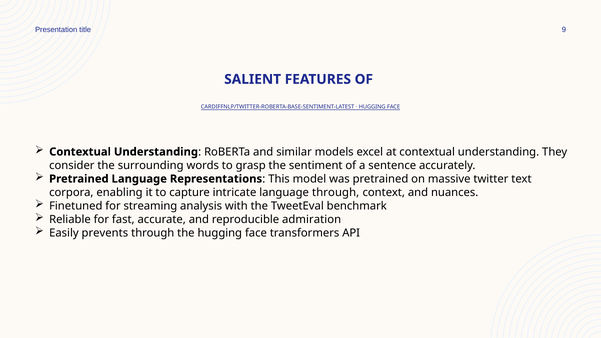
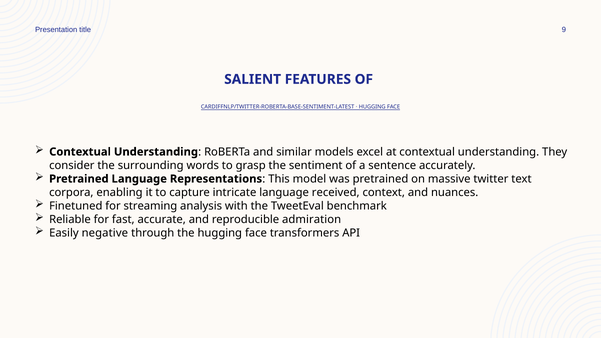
language through: through -> received (336, 192)
prevents: prevents -> negative (105, 233)
